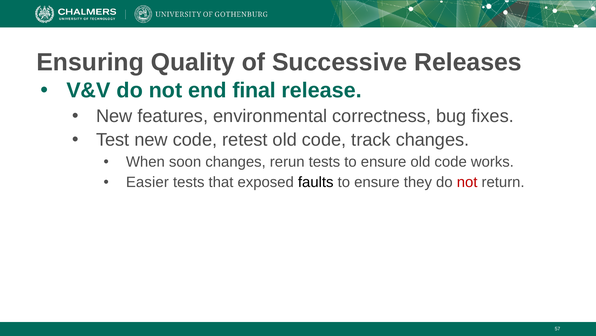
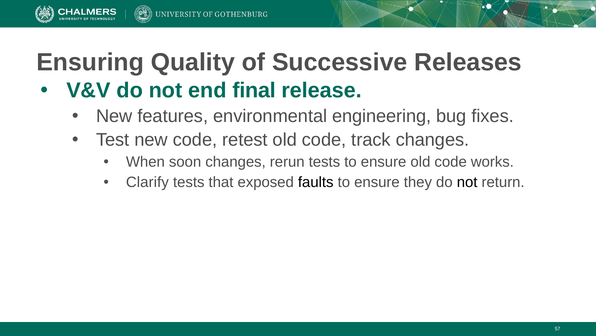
correctness: correctness -> engineering (382, 116)
Easier: Easier -> Clarify (147, 182)
not colour: red -> black (467, 182)
